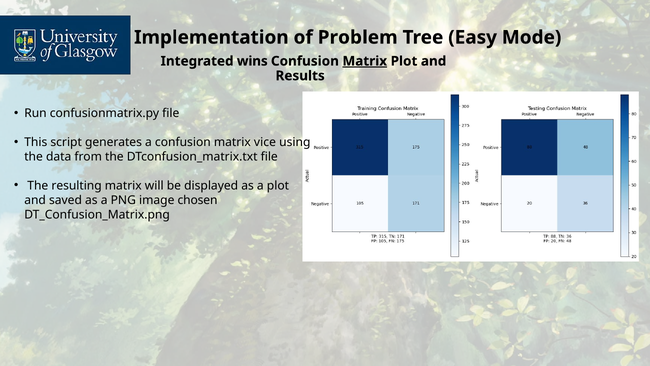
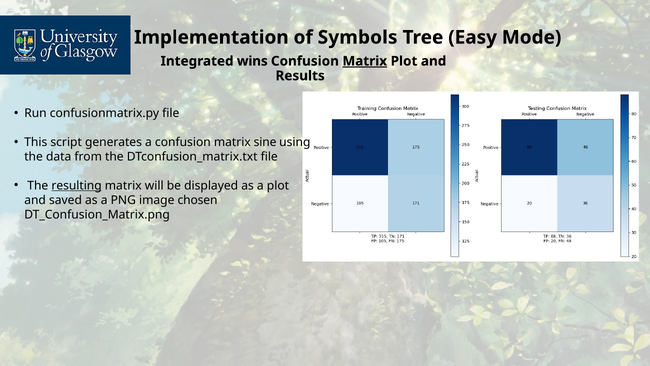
Problem: Problem -> Symbols (358, 37)
vice: vice -> sine (265, 142)
resulting underline: none -> present (77, 185)
